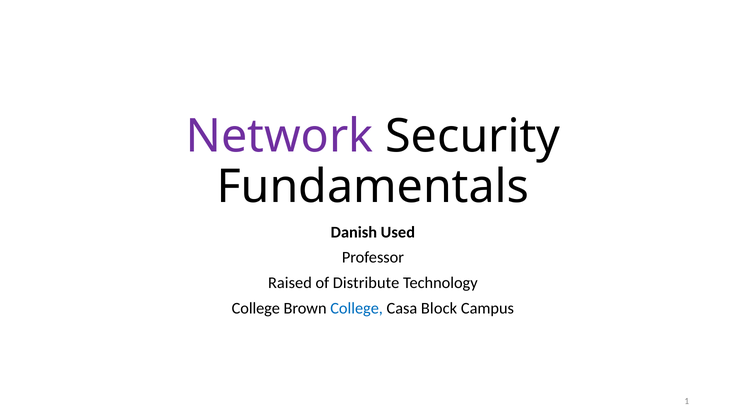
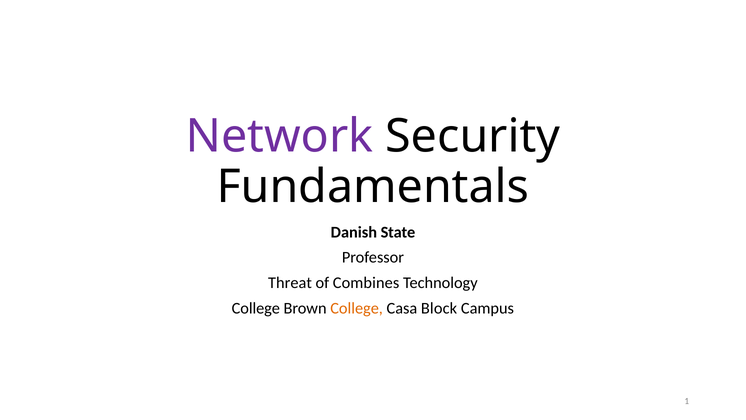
Used: Used -> State (398, 232)
Raised: Raised -> Threat (290, 283)
Distribute: Distribute -> Combines (366, 283)
College colour: blue -> orange (357, 308)
